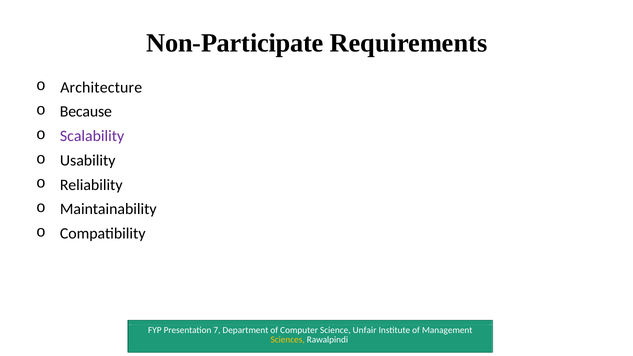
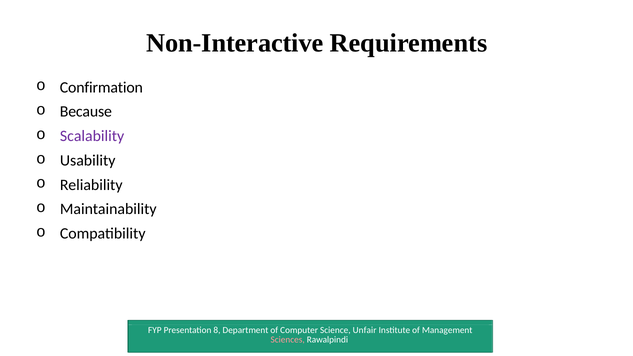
Non-Participate: Non-Participate -> Non-Interactive (235, 43)
Architecture: Architecture -> Confirmation (101, 87)
7: 7 -> 8 (217, 330)
Sciences colour: yellow -> pink (288, 340)
